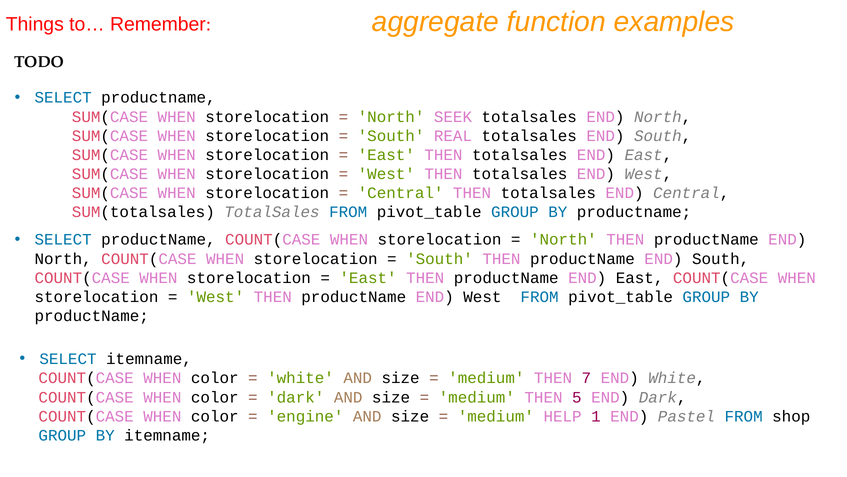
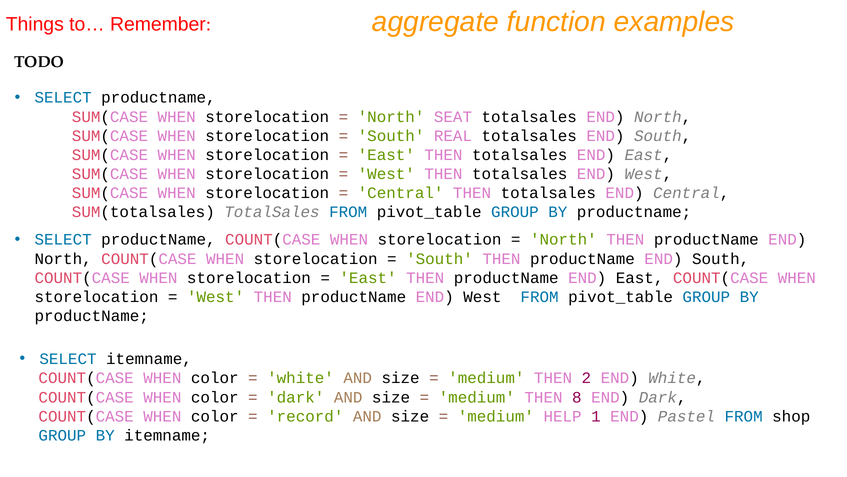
SEEK: SEEK -> SEAT (453, 117)
7: 7 -> 2 (586, 378)
5: 5 -> 8 (577, 397)
engine: engine -> record (305, 416)
